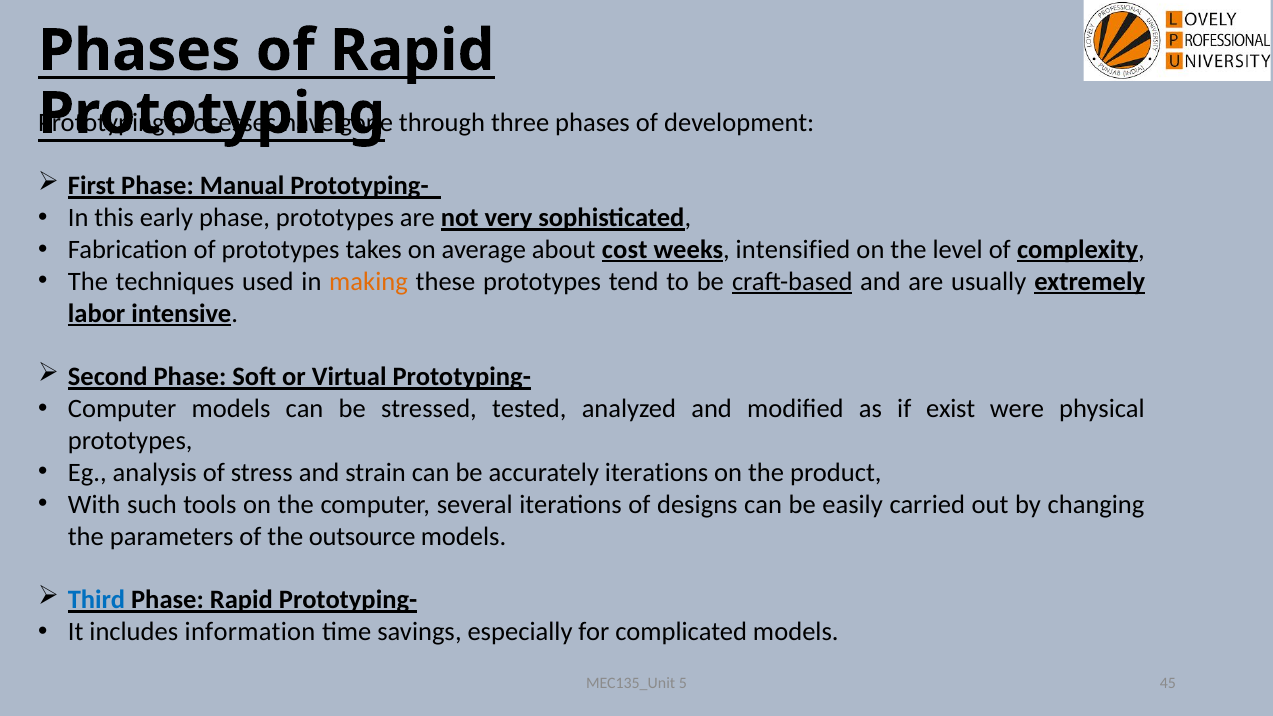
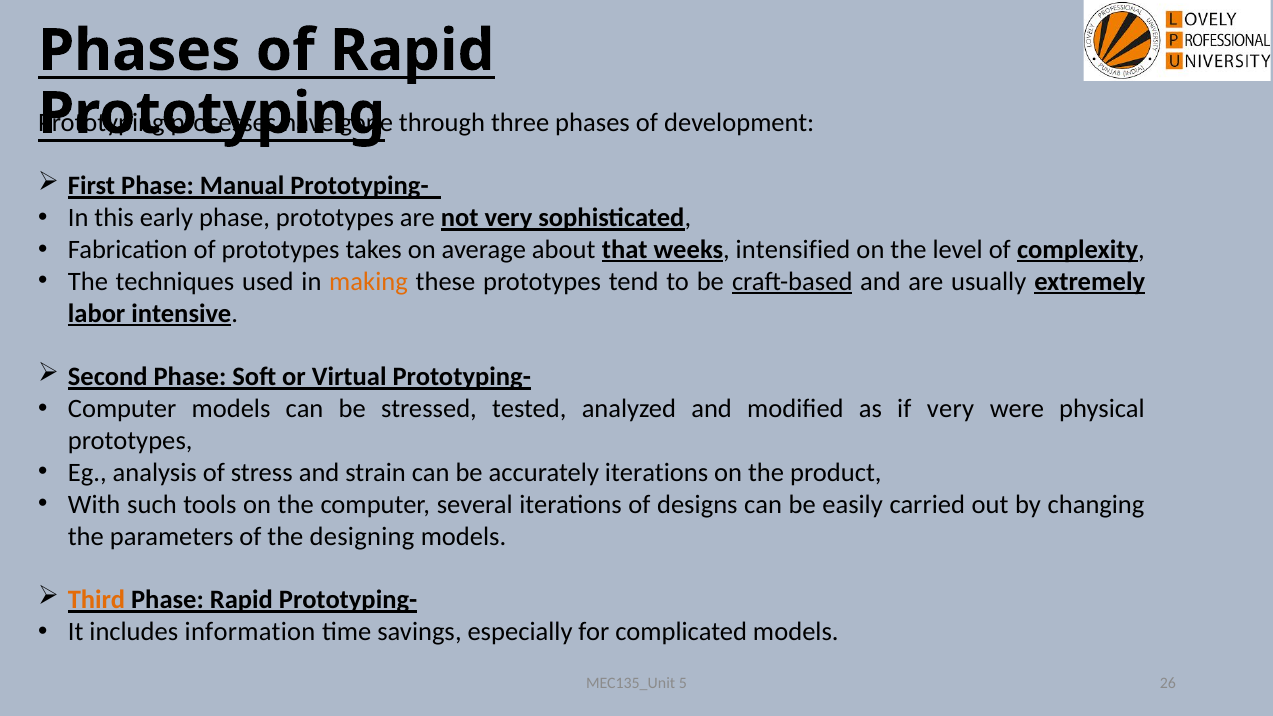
cost: cost -> that (625, 250)
if exist: exist -> very (950, 409)
outsource: outsource -> designing (362, 536)
Third colour: blue -> orange (97, 600)
45: 45 -> 26 (1168, 684)
